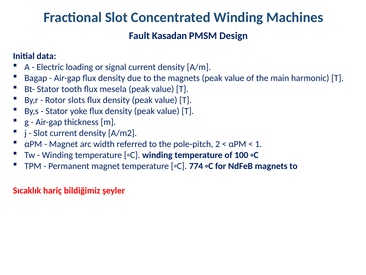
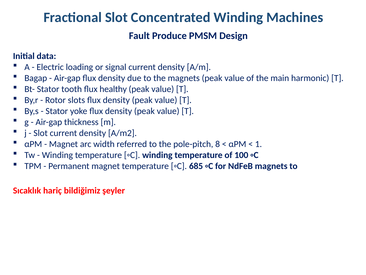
Kasadan: Kasadan -> Produce (169, 36)
mesela: mesela -> healthy (113, 89)
2: 2 -> 8 (218, 144)
774: 774 -> 685 (196, 166)
